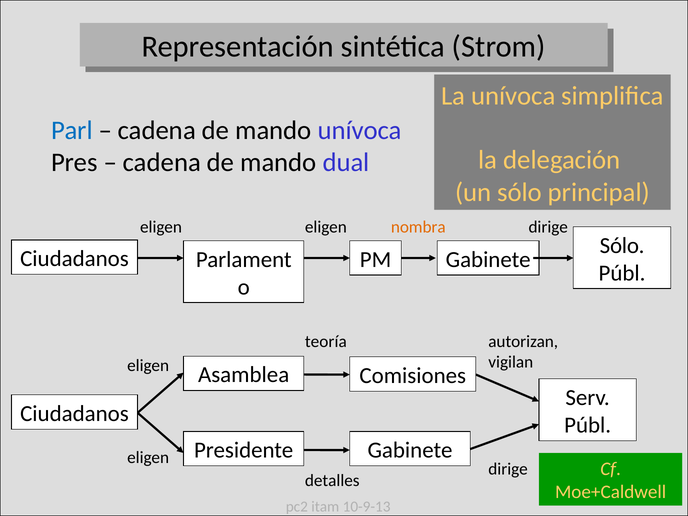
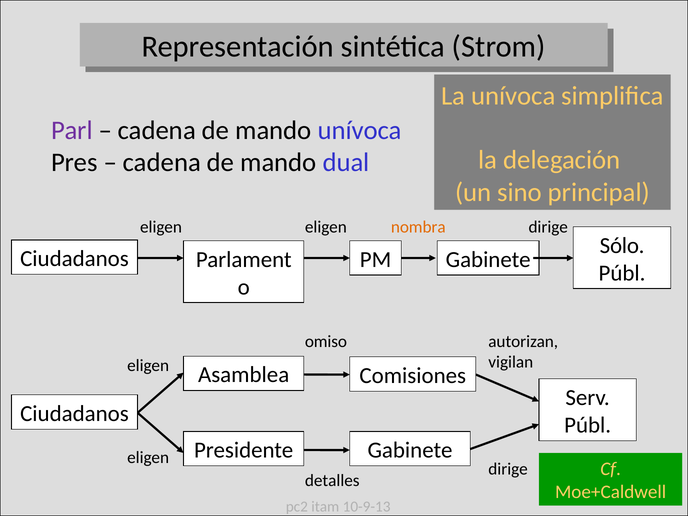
Parl colour: blue -> purple (72, 130)
un sólo: sólo -> sino (520, 192)
teoría: teoría -> omiso (326, 342)
